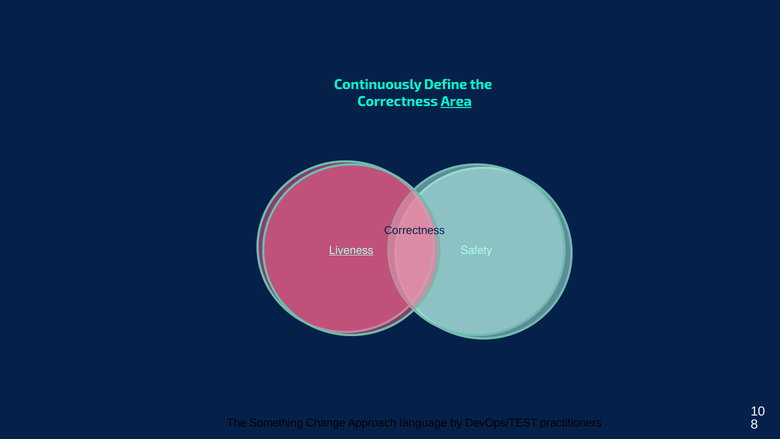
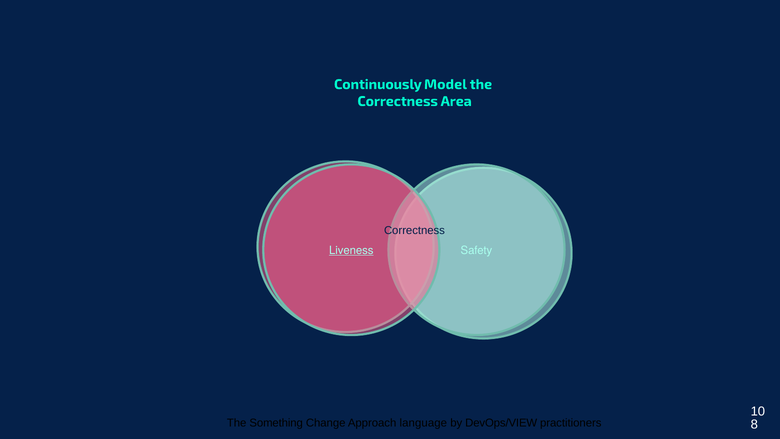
Define: Define -> Model (446, 84)
Area underline: present -> none (456, 101)
DevOps/TEST: DevOps/TEST -> DevOps/VIEW (501, 423)
